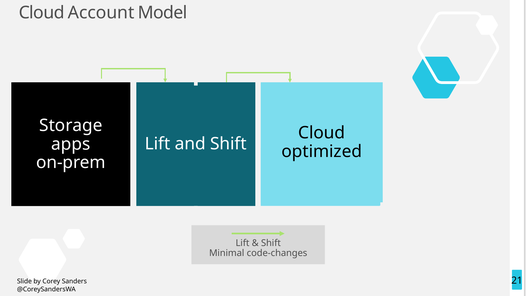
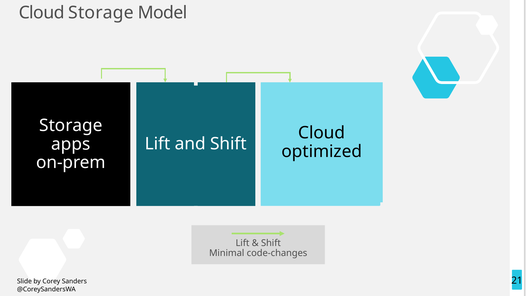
Cloud Account: Account -> Storage (101, 13)
